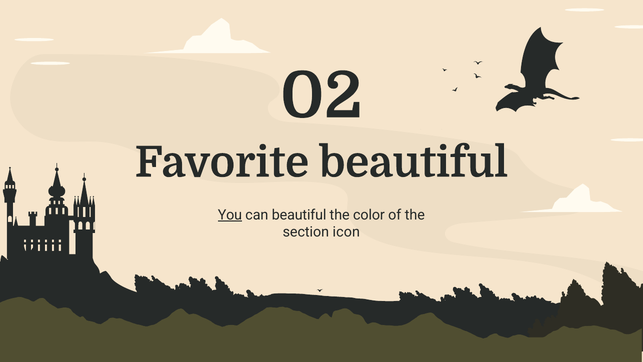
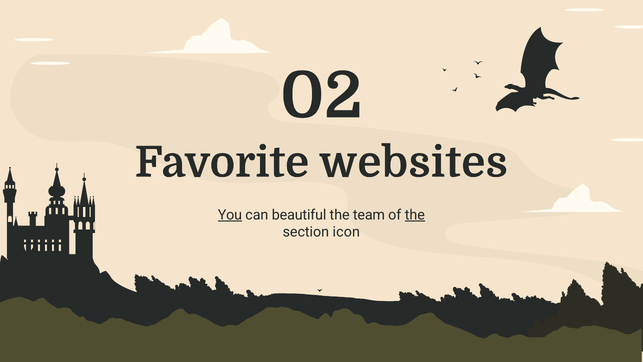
Favorite beautiful: beautiful -> websites (413, 162)
color: color -> team (369, 215)
the underline: none -> present (415, 215)
